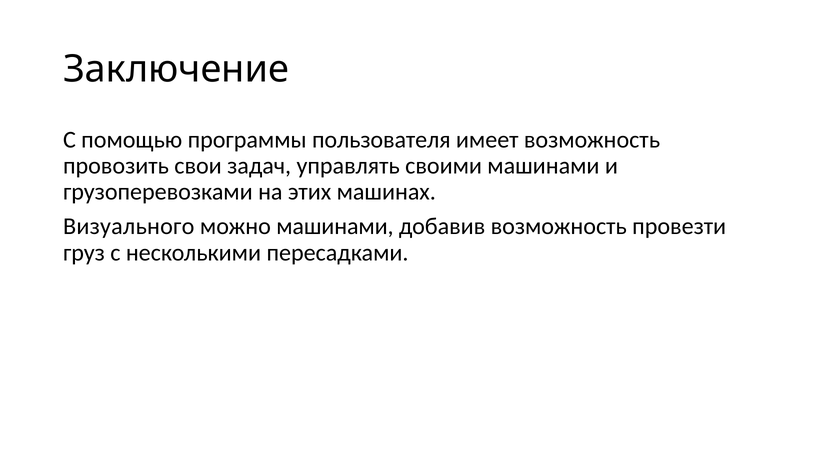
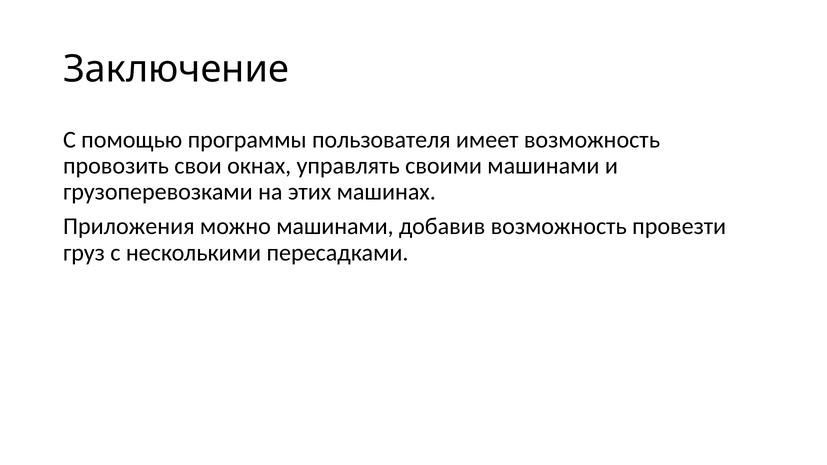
задач: задач -> окнах (259, 166)
Визуального: Визуального -> Приложения (129, 227)
